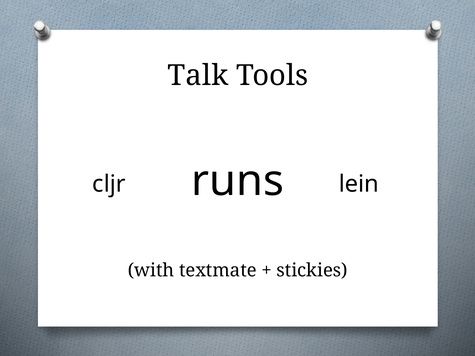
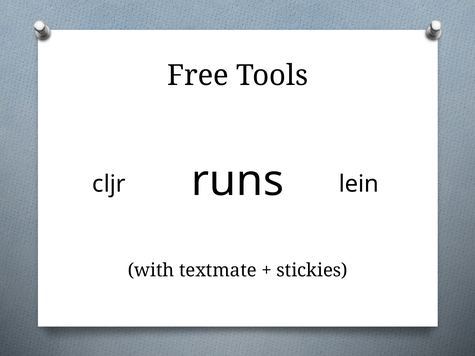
Talk: Talk -> Free (198, 76)
